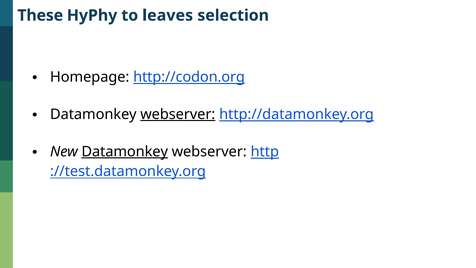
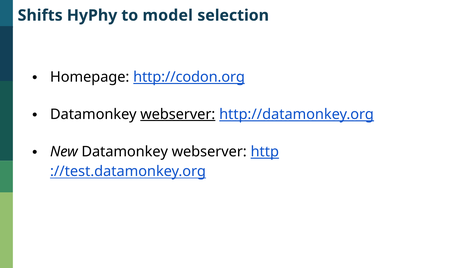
These: These -> Shifts (40, 15)
leaves: leaves -> model (168, 15)
Datamonkey underline: present -> none (125, 151)
